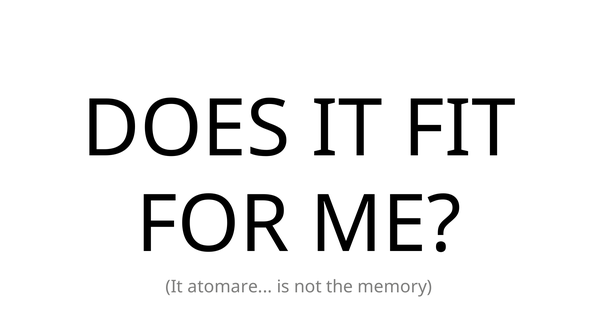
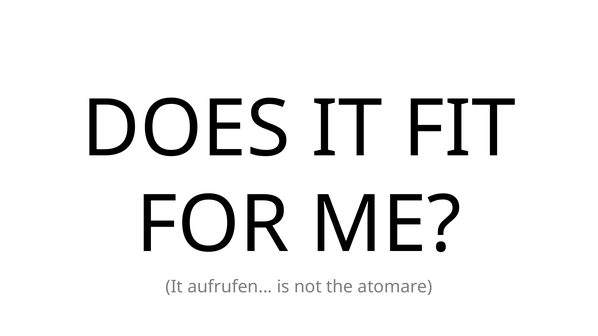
atomare: atomare -> aufrufen (230, 287)
memory: memory -> atomare (395, 287)
